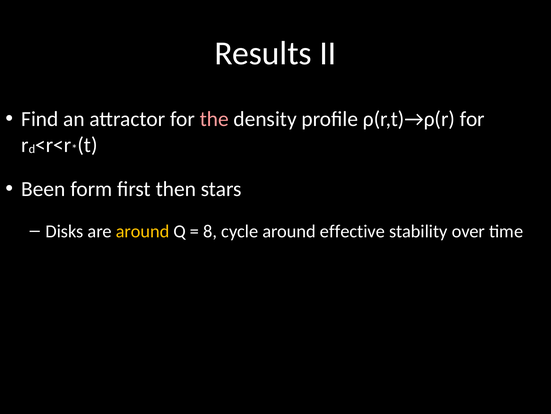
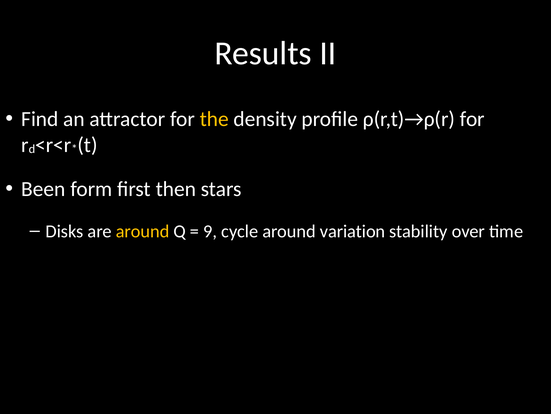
the colour: pink -> yellow (214, 119)
8: 8 -> 9 (210, 231)
effective: effective -> variation (353, 231)
